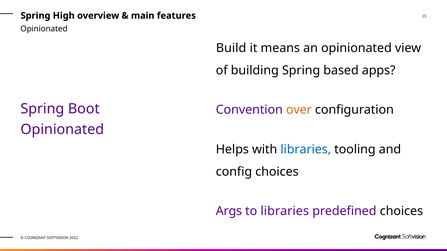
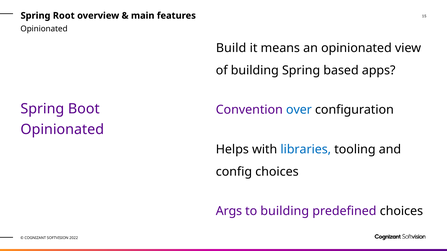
High: High -> Root (64, 16)
over colour: orange -> blue (299, 110)
to libraries: libraries -> building (285, 211)
